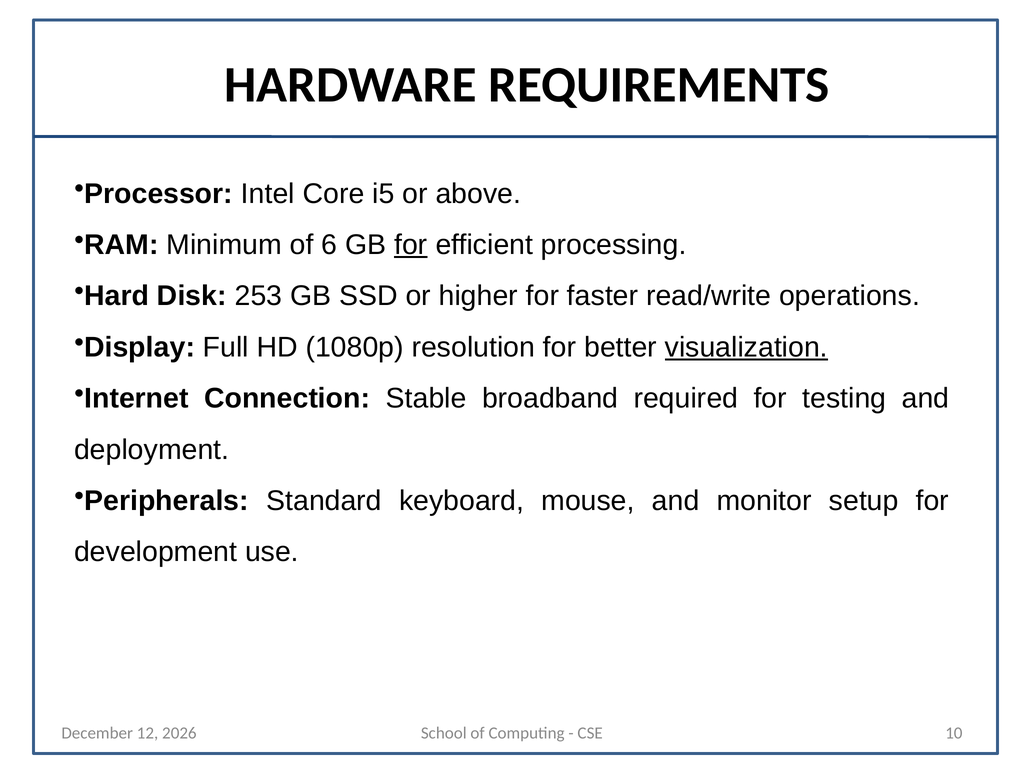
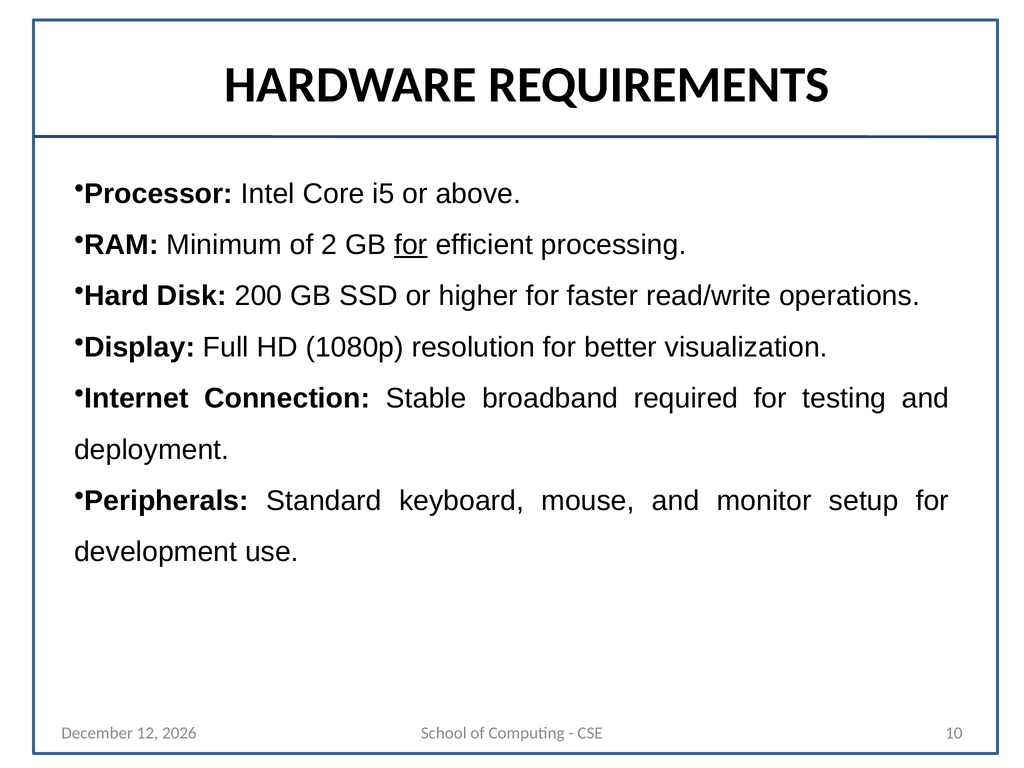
6: 6 -> 2 (329, 245)
253: 253 -> 200 (258, 296)
visualization underline: present -> none (746, 347)
